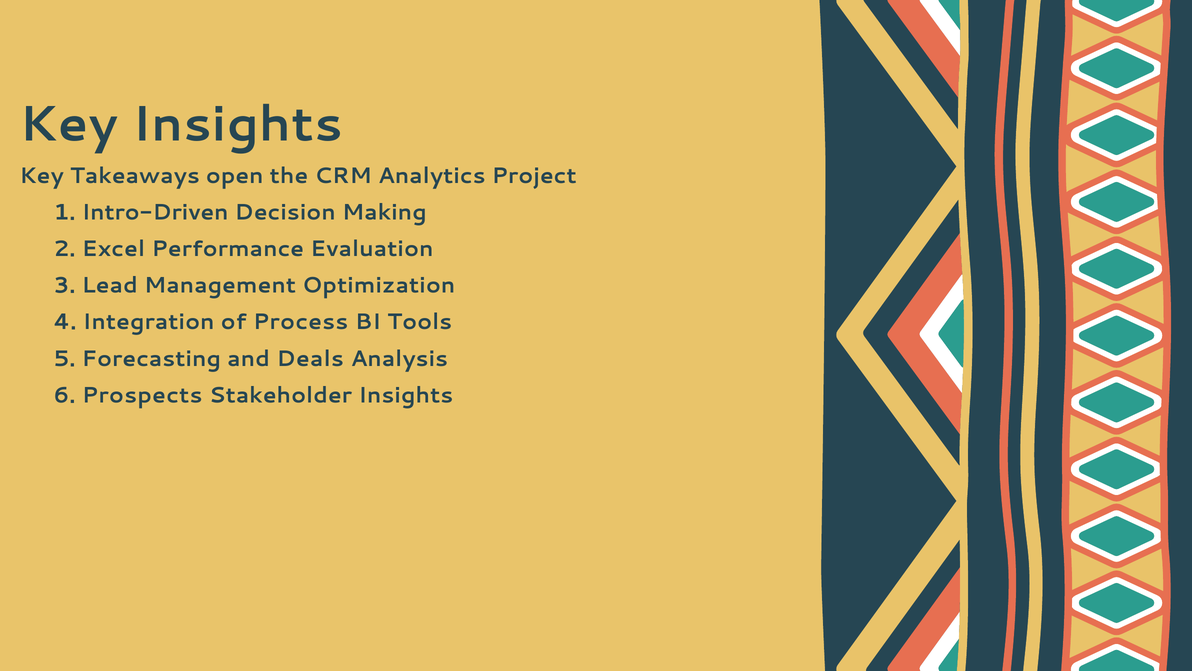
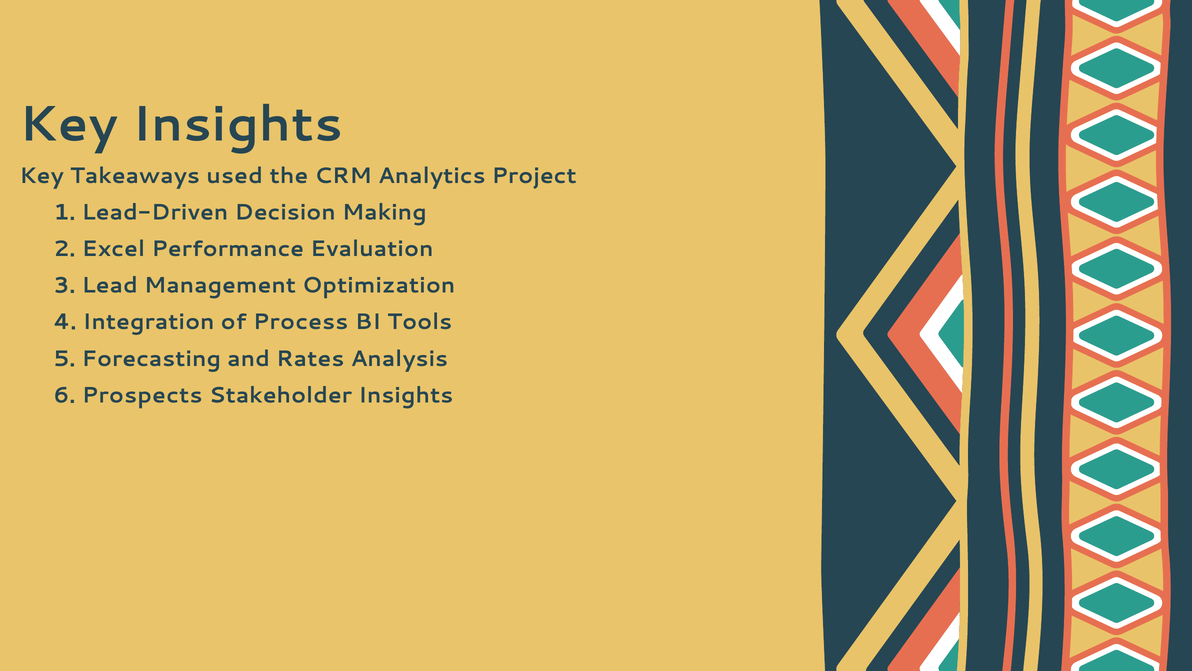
open: open -> used (235, 176)
Intro-Driven: Intro-Driven -> Lead-Driven (155, 212)
Deals: Deals -> Rates (310, 358)
